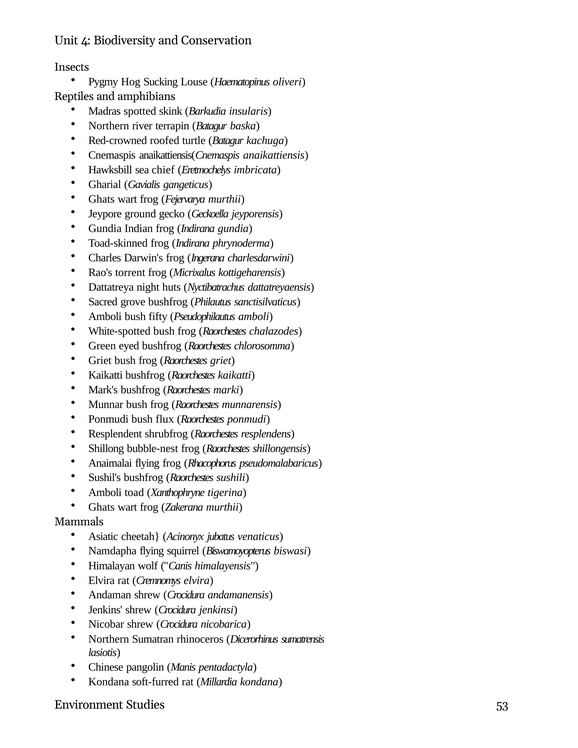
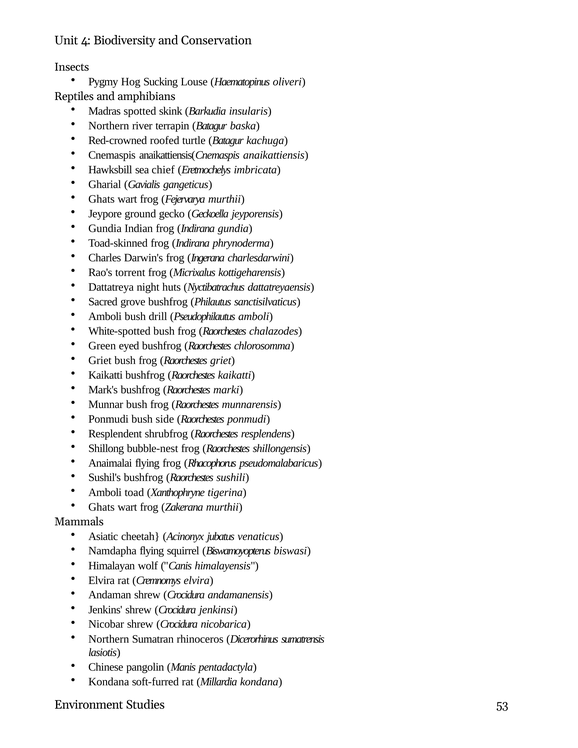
fifty: fifty -> drill (158, 316)
flux: flux -> side (165, 419)
